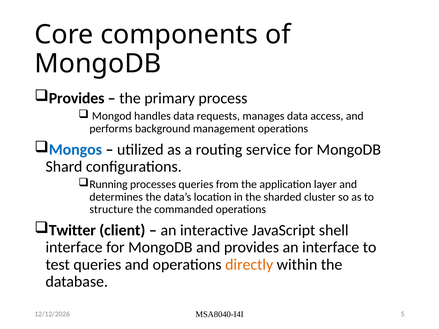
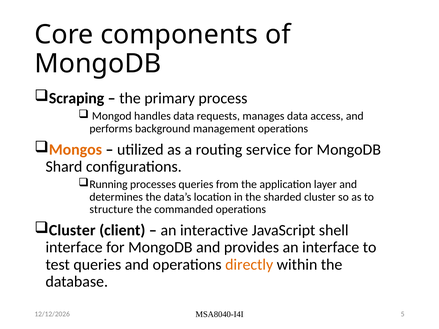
Provides: Provides -> Scraping (77, 98)
Mongos colour: blue -> orange (75, 150)
Twitter: Twitter -> Cluster (72, 230)
